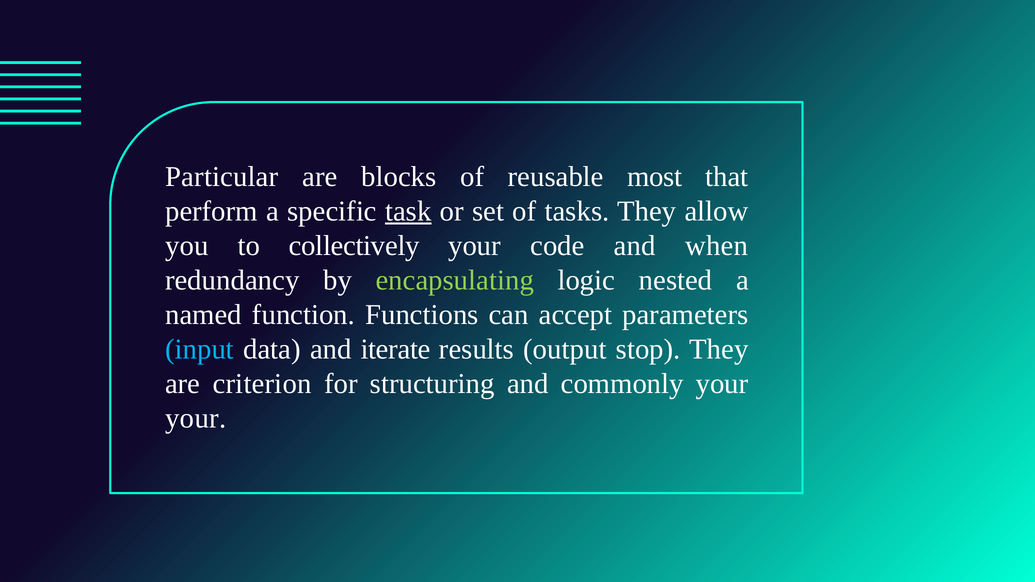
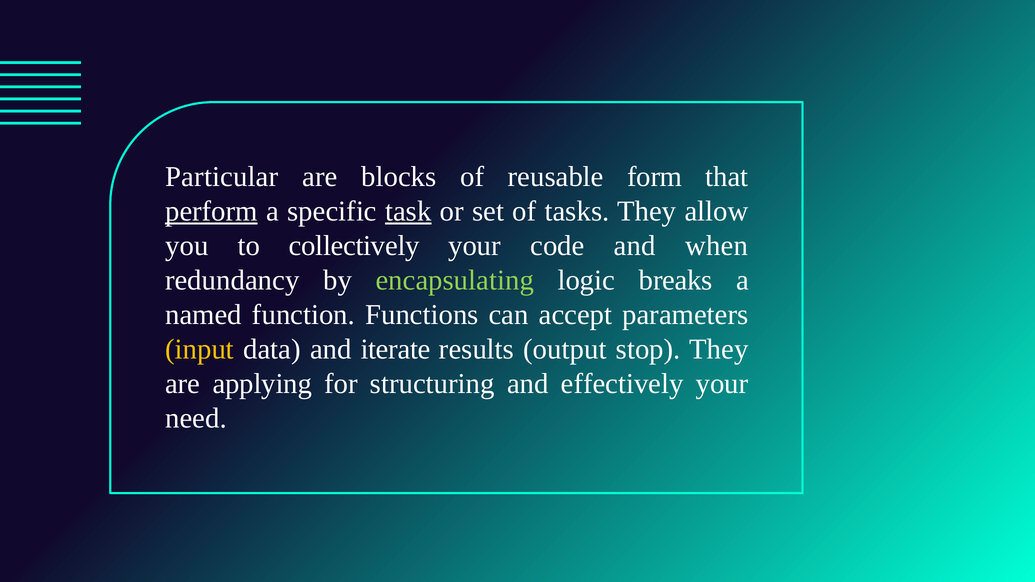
most: most -> form (655, 177)
perform underline: none -> present (211, 211)
nested: nested -> breaks (676, 280)
input colour: light blue -> yellow (200, 349)
criterion: criterion -> applying (262, 384)
commonly: commonly -> effectively (622, 384)
your: your -> need (196, 418)
